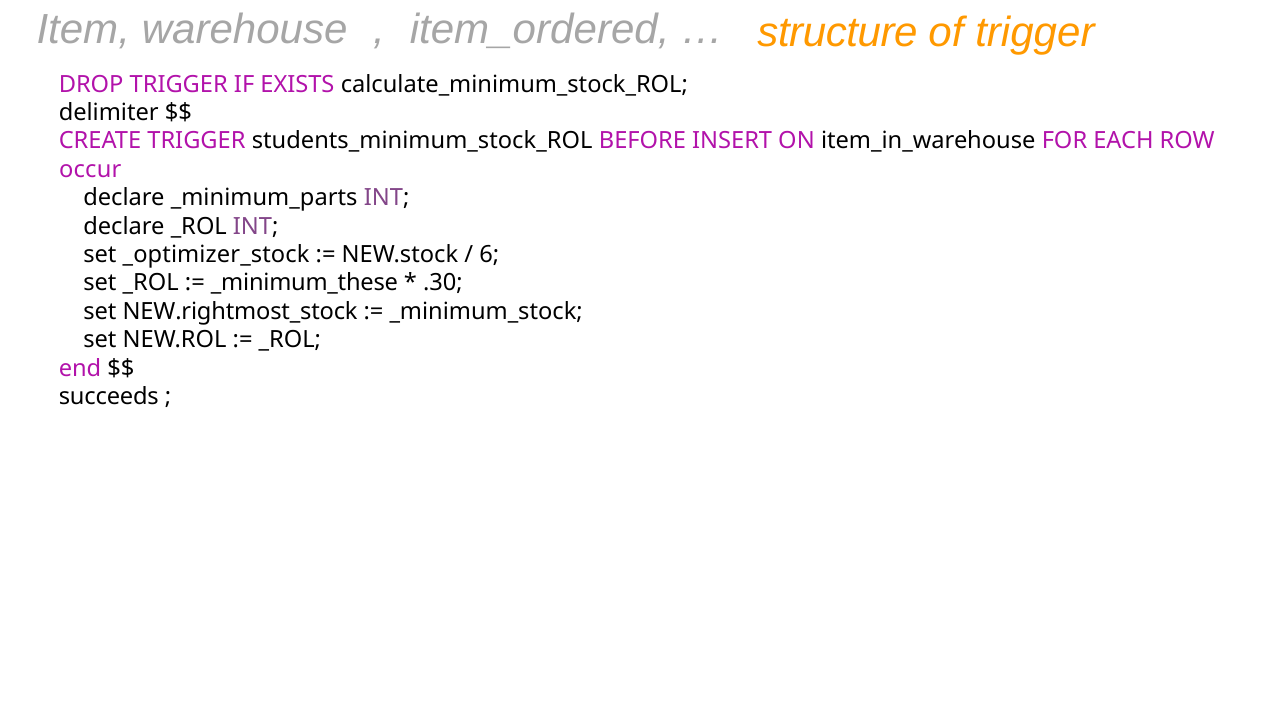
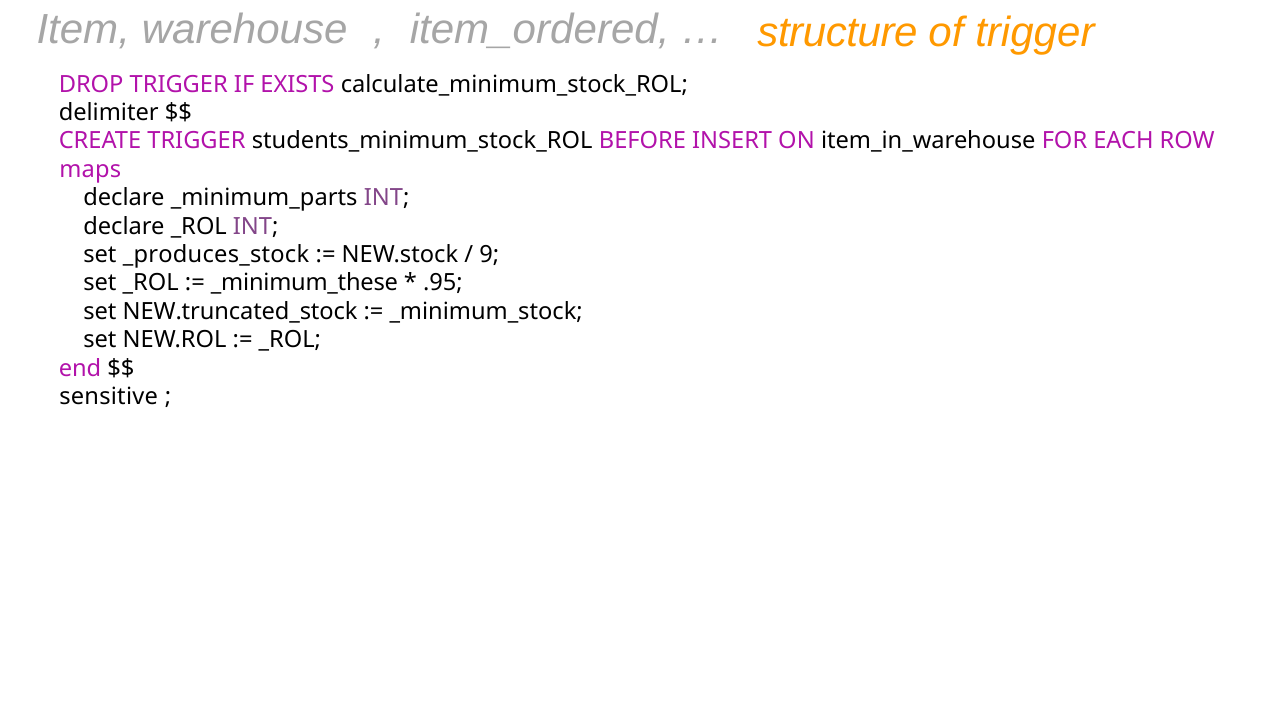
occur: occur -> maps (90, 169)
_optimizer_stock: _optimizer_stock -> _produces_stock (216, 255)
6: 6 -> 9 (489, 255)
.30: .30 -> .95 (443, 283)
NEW.rightmost_stock: NEW.rightmost_stock -> NEW.truncated_stock (240, 311)
succeeds: succeeds -> sensitive (109, 397)
